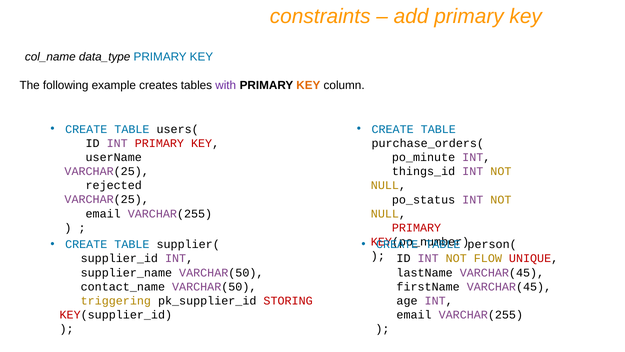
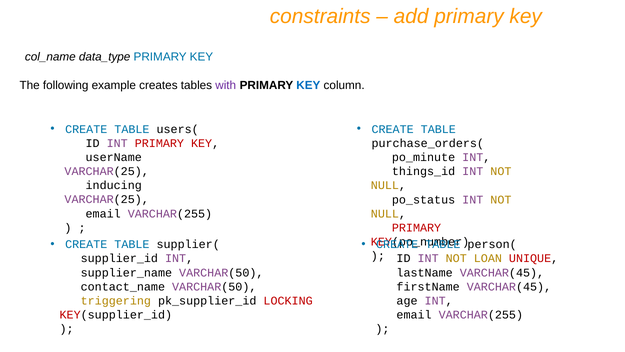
KEY colour: orange -> blue (308, 85)
rejected: rejected -> inducing (114, 185)
FLOW: FLOW -> LOAN (488, 258)
STORING: STORING -> LOCKING (288, 300)
